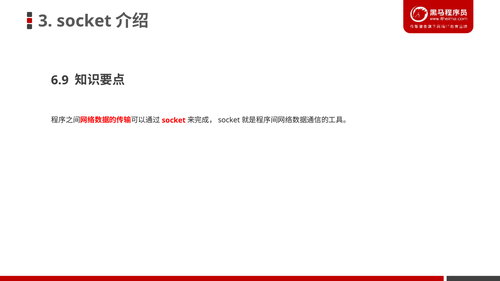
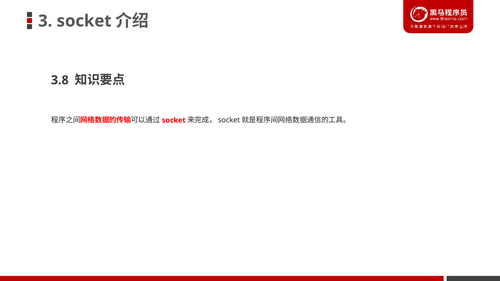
6.9: 6.9 -> 3.8 (60, 80)
